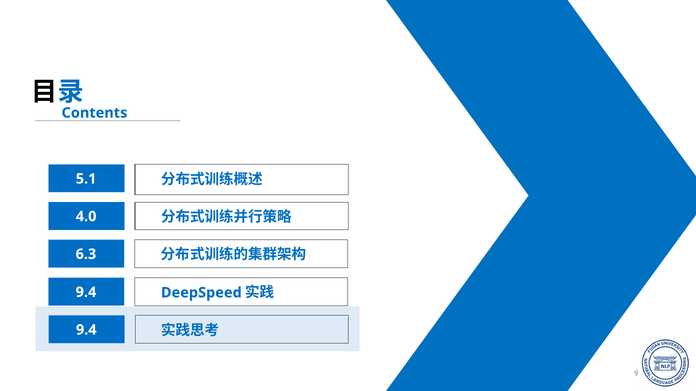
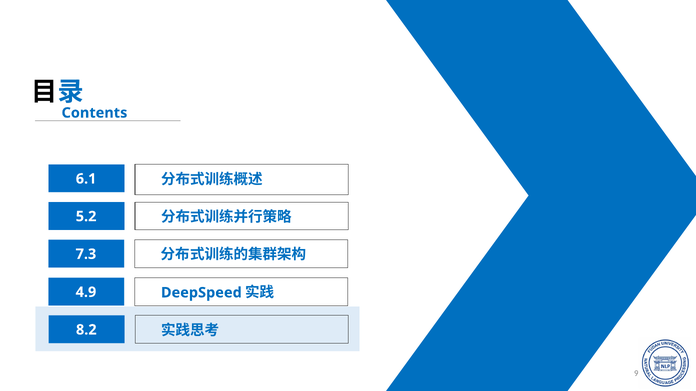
5.1: 5.1 -> 6.1 (86, 179)
4.0: 4.0 -> 5.2 (86, 217)
6.3: 6.3 -> 7.3 (86, 254)
9.4: 9.4 -> 4.9 (86, 292)
9.4: 9.4 -> 8.2 (86, 330)
